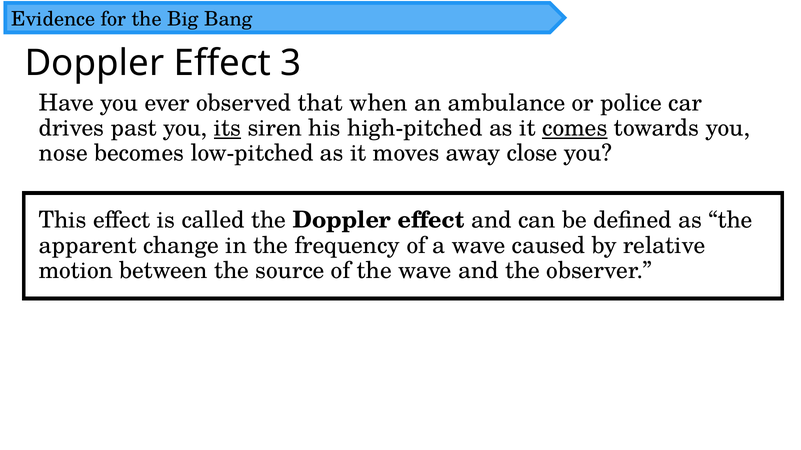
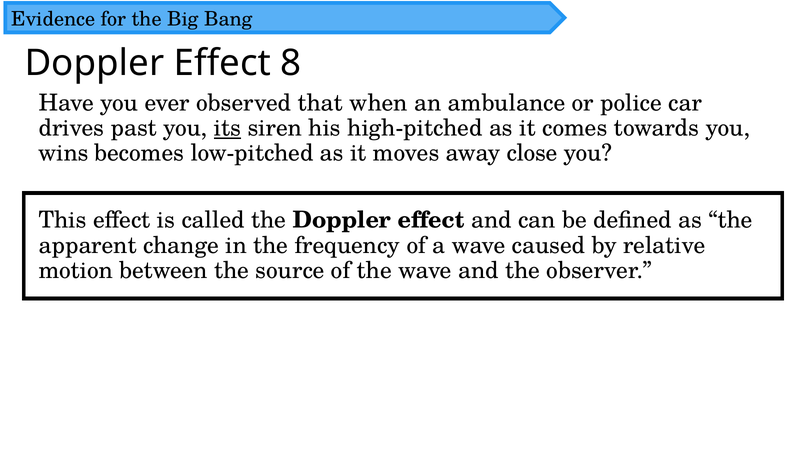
3: 3 -> 8 (291, 63)
comes underline: present -> none (575, 128)
nose: nose -> wins (63, 153)
